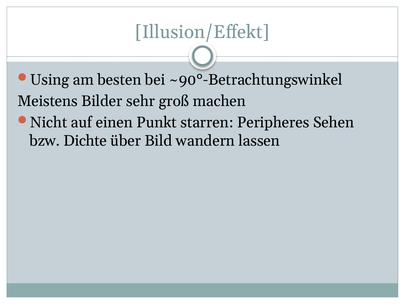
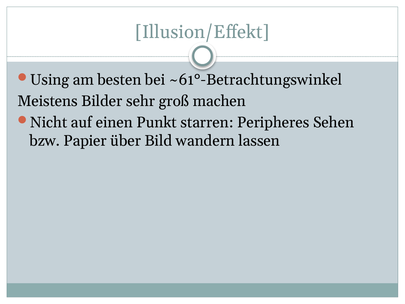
~90°-Betrachtungswinkel: ~90°-Betrachtungswinkel -> ~61°-Betrachtungswinkel (256, 80)
Dichte: Dichte -> Papier (85, 141)
